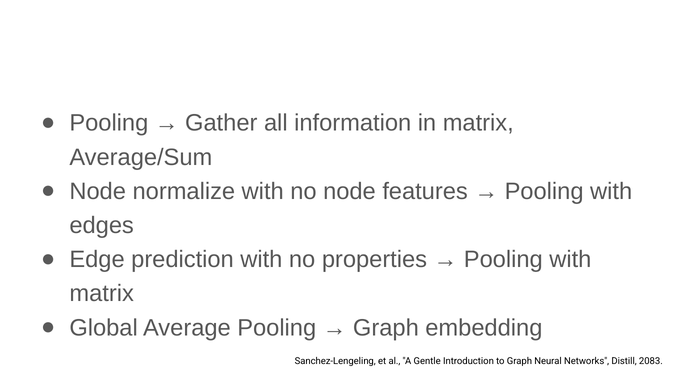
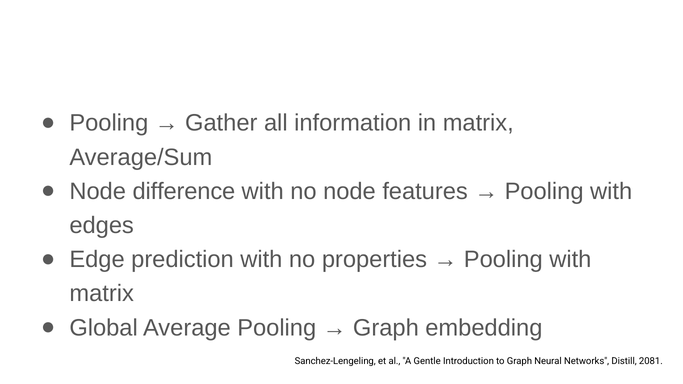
normalize: normalize -> difference (184, 191)
2083: 2083 -> 2081 (651, 361)
